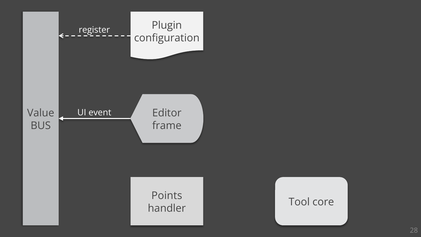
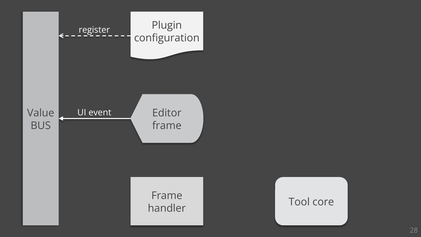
Points: Points -> Frame (167, 195)
